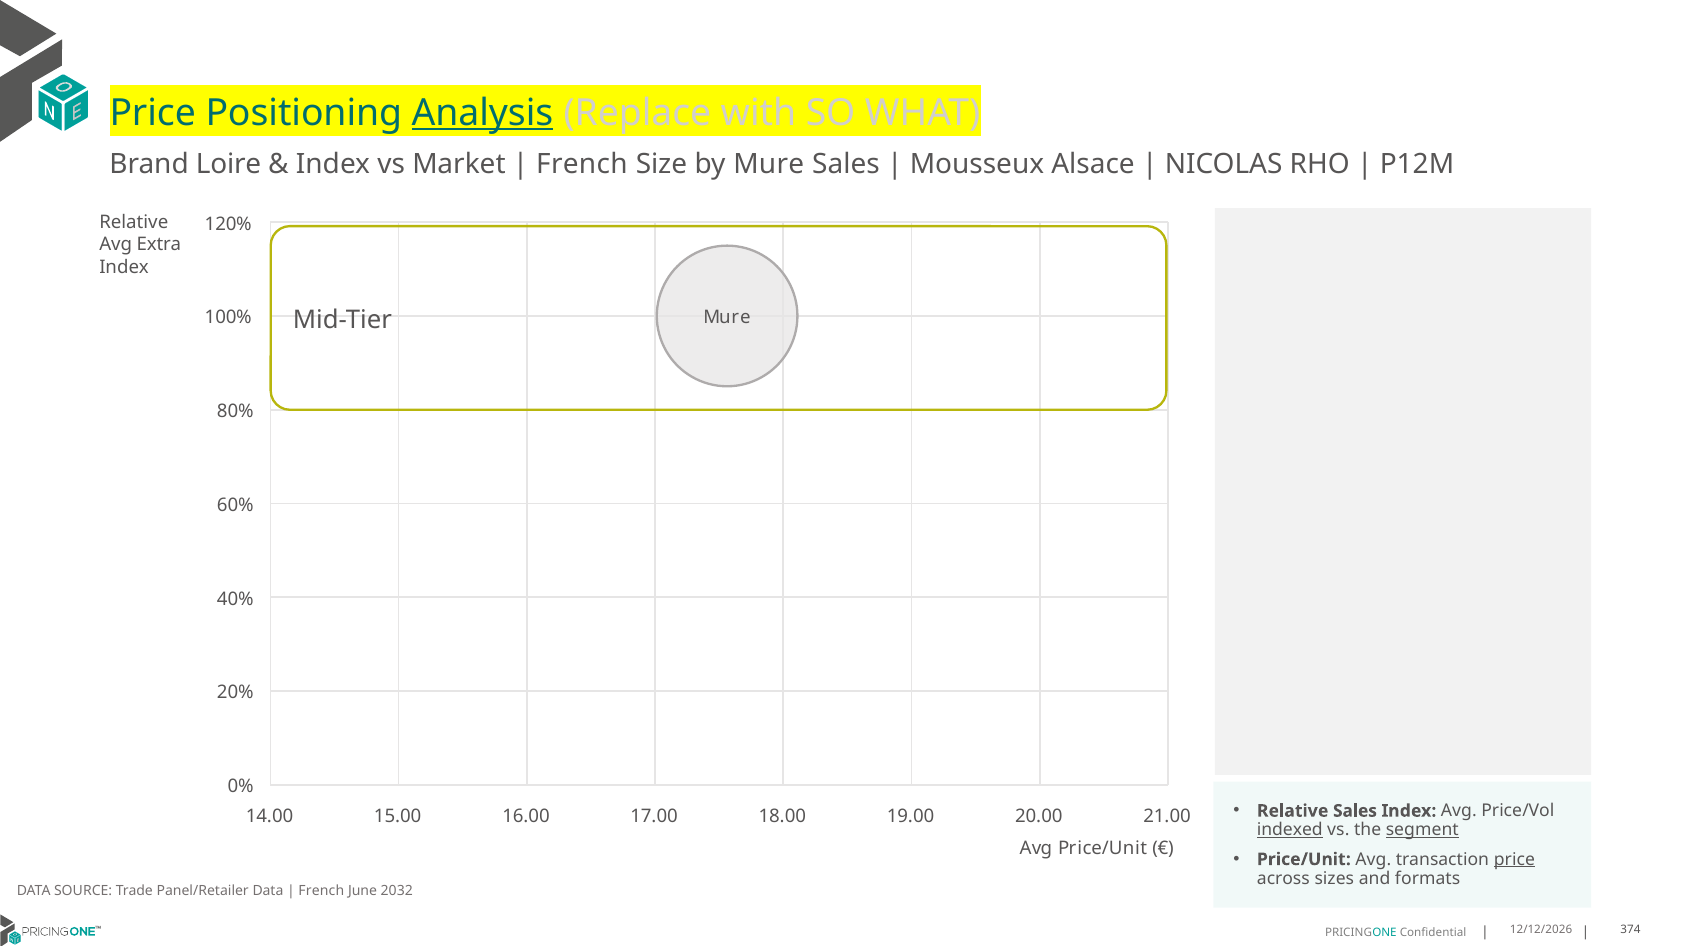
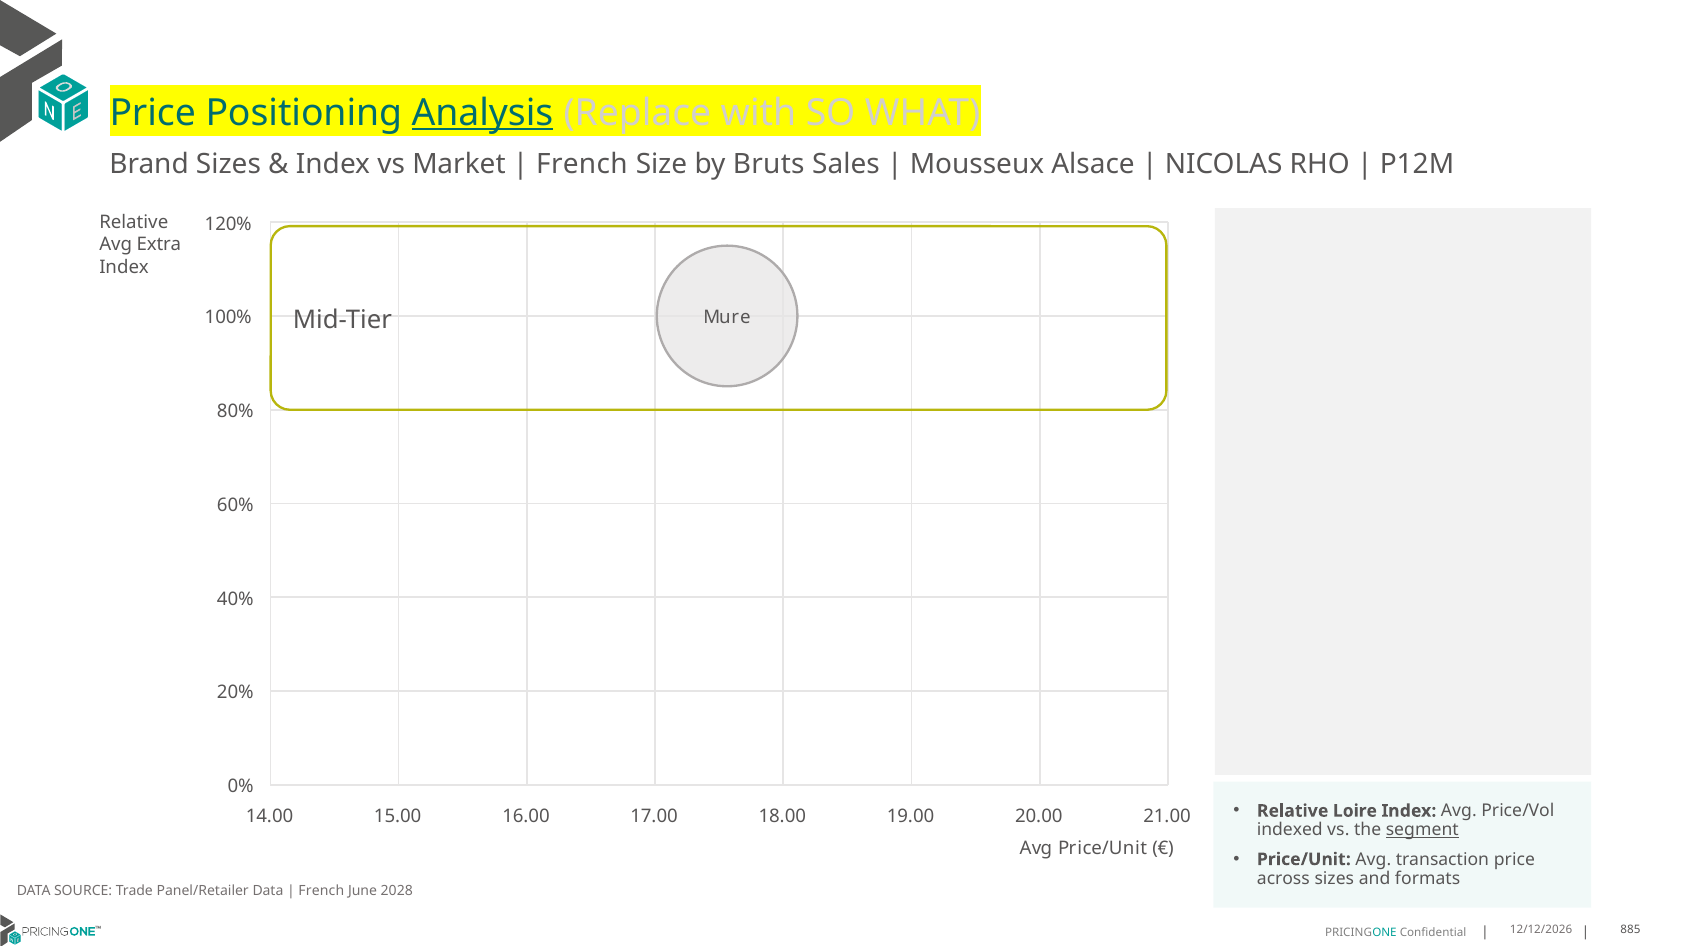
Brand Loire: Loire -> Sizes (228, 164)
by Mure: Mure -> Bruts (769, 164)
Relative Sales: Sales -> Loire (1355, 811)
indexed underline: present -> none (1290, 830)
price underline: present -> none (1514, 859)
2032: 2032 -> 2028 (397, 891)
374: 374 -> 885 (1631, 930)
